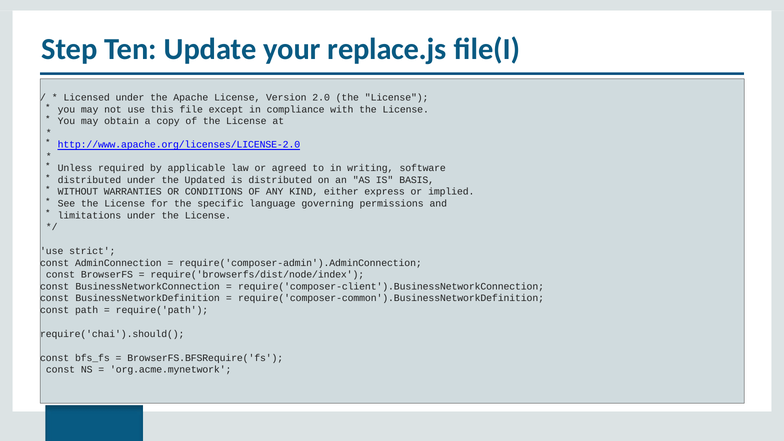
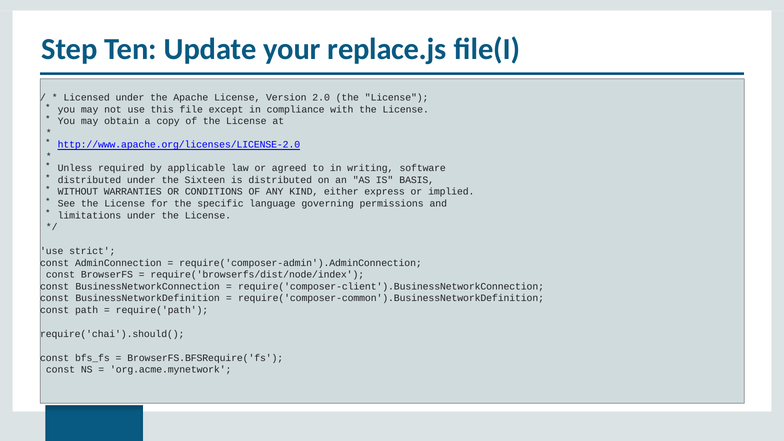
Updated: Updated -> Sixteen (205, 180)
